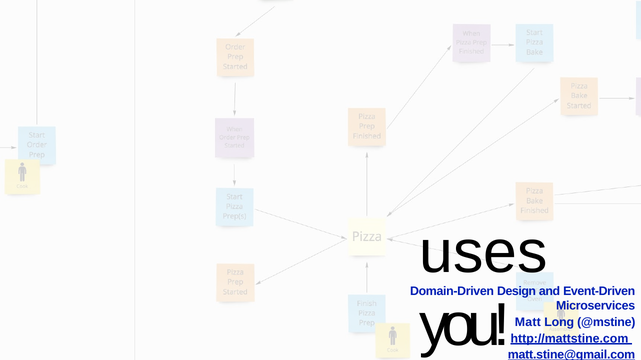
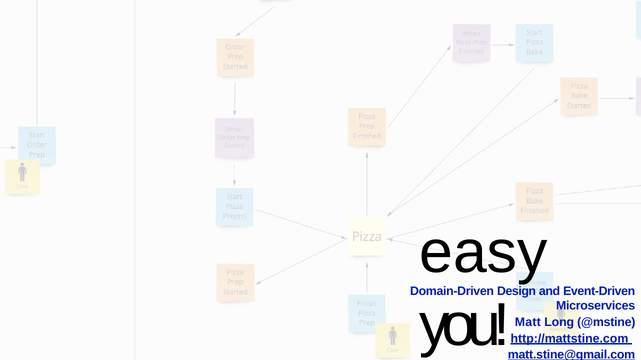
uses: uses -> easy (483, 253)
